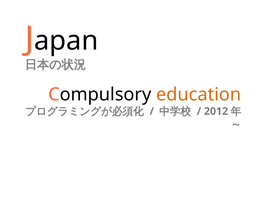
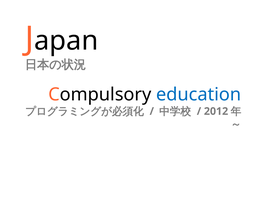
education colour: orange -> blue (199, 94)
